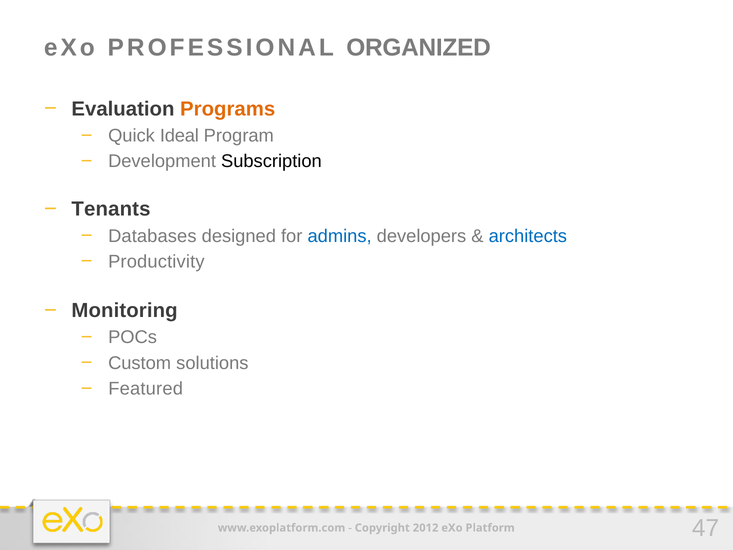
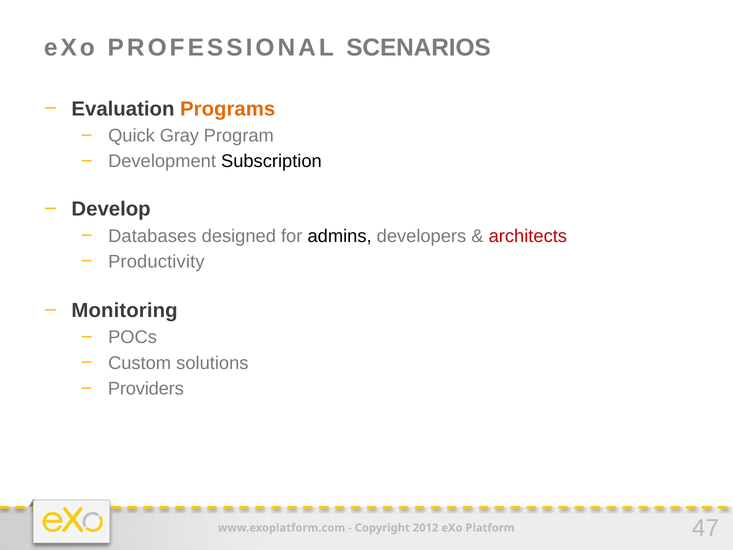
ORGANIZED: ORGANIZED -> SCENARIOS (418, 48)
Ideal: Ideal -> Gray (179, 136)
Tenants: Tenants -> Develop (111, 209)
admins colour: blue -> black (340, 236)
architects colour: blue -> red (528, 236)
Featured: Featured -> Providers (146, 389)
